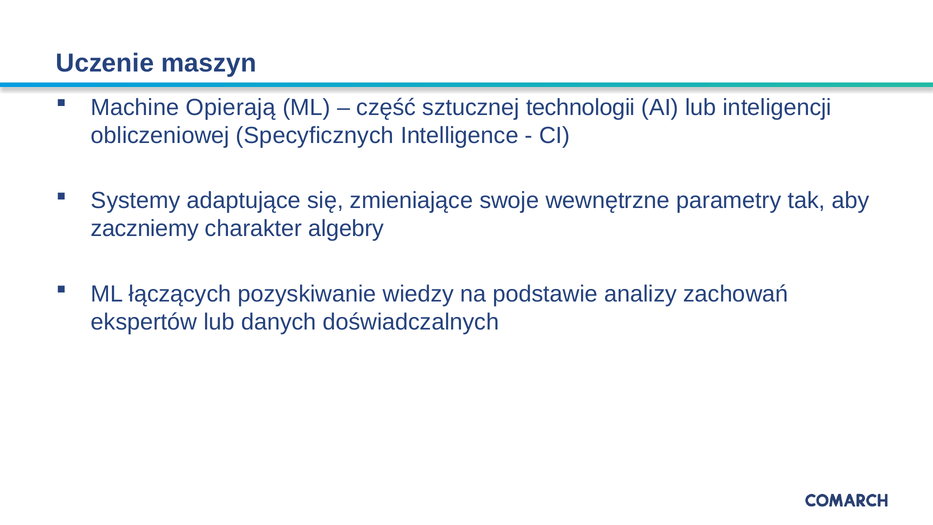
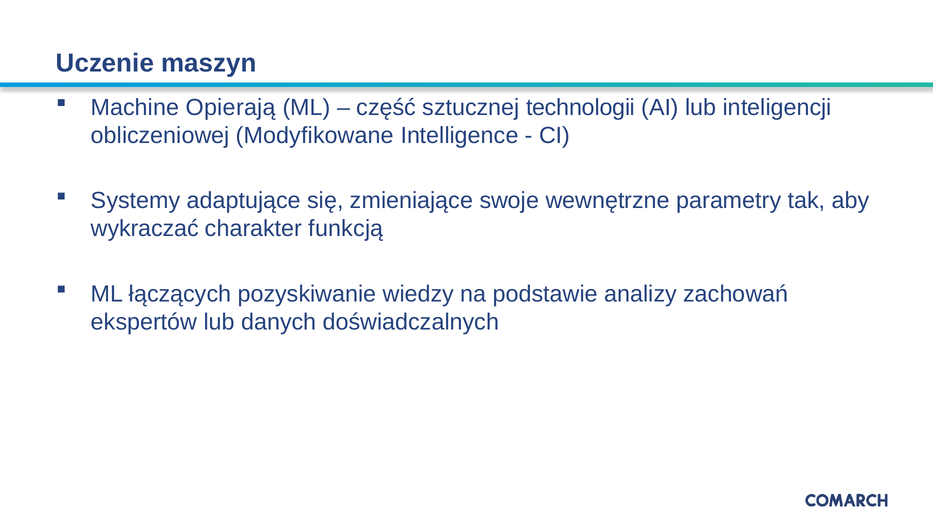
Specyficznych: Specyficznych -> Modyfikowane (315, 135)
zaczniemy: zaczniemy -> wykraczać (145, 229)
algebry: algebry -> funkcją (346, 229)
